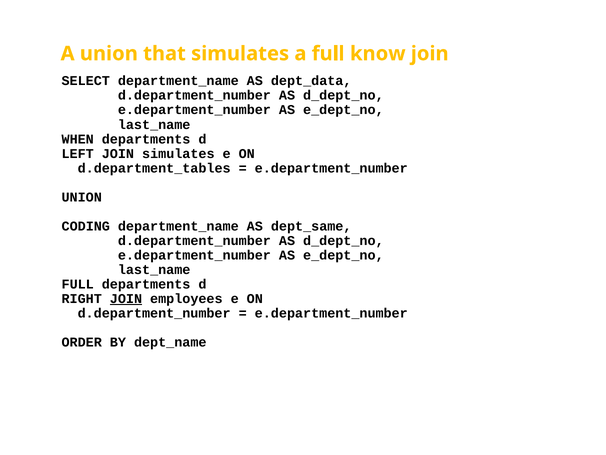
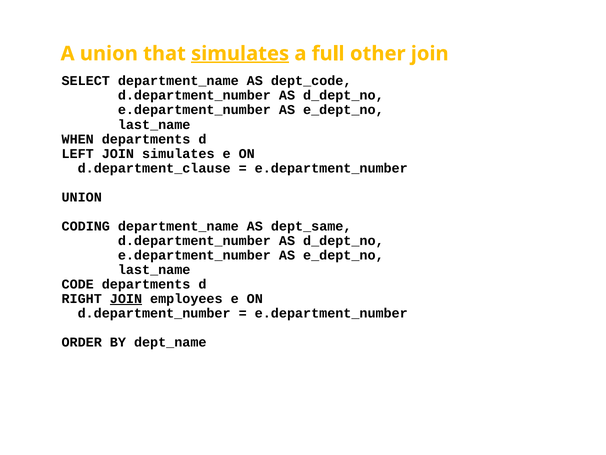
simulates underline: none -> present (240, 54)
know: know -> other (378, 54)
dept_data: dept_data -> dept_code (311, 81)
d.department_tables: d.department_tables -> d.department_clause (154, 168)
FULL: FULL -> CODE (78, 284)
